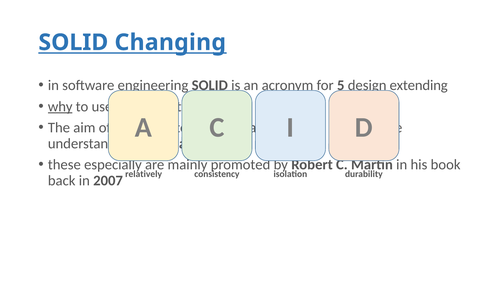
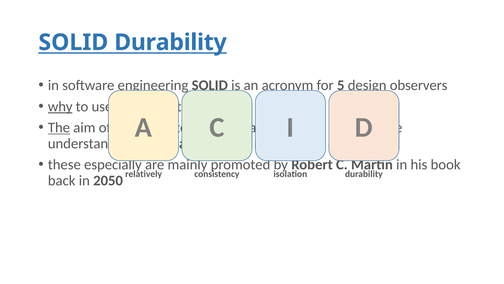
SOLID Changing: Changing -> Durability (170, 42)
extending: extending -> observers (419, 85)
The underline: none -> present (59, 127)
2007: 2007 -> 2050 (108, 180)
